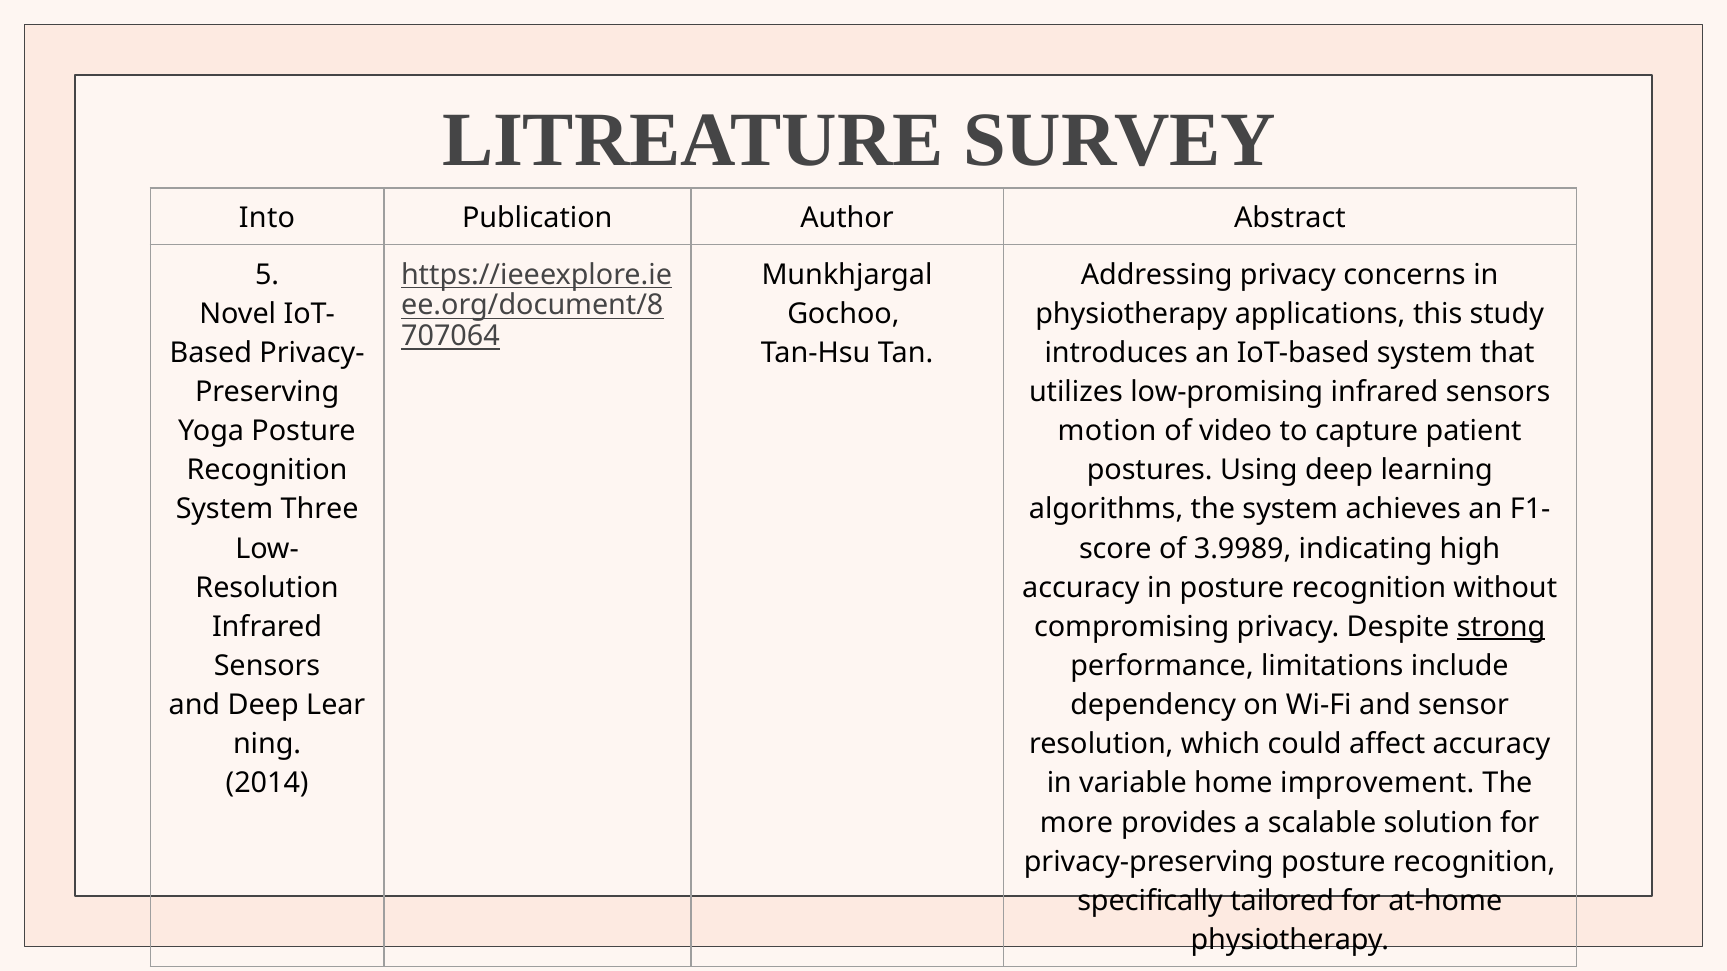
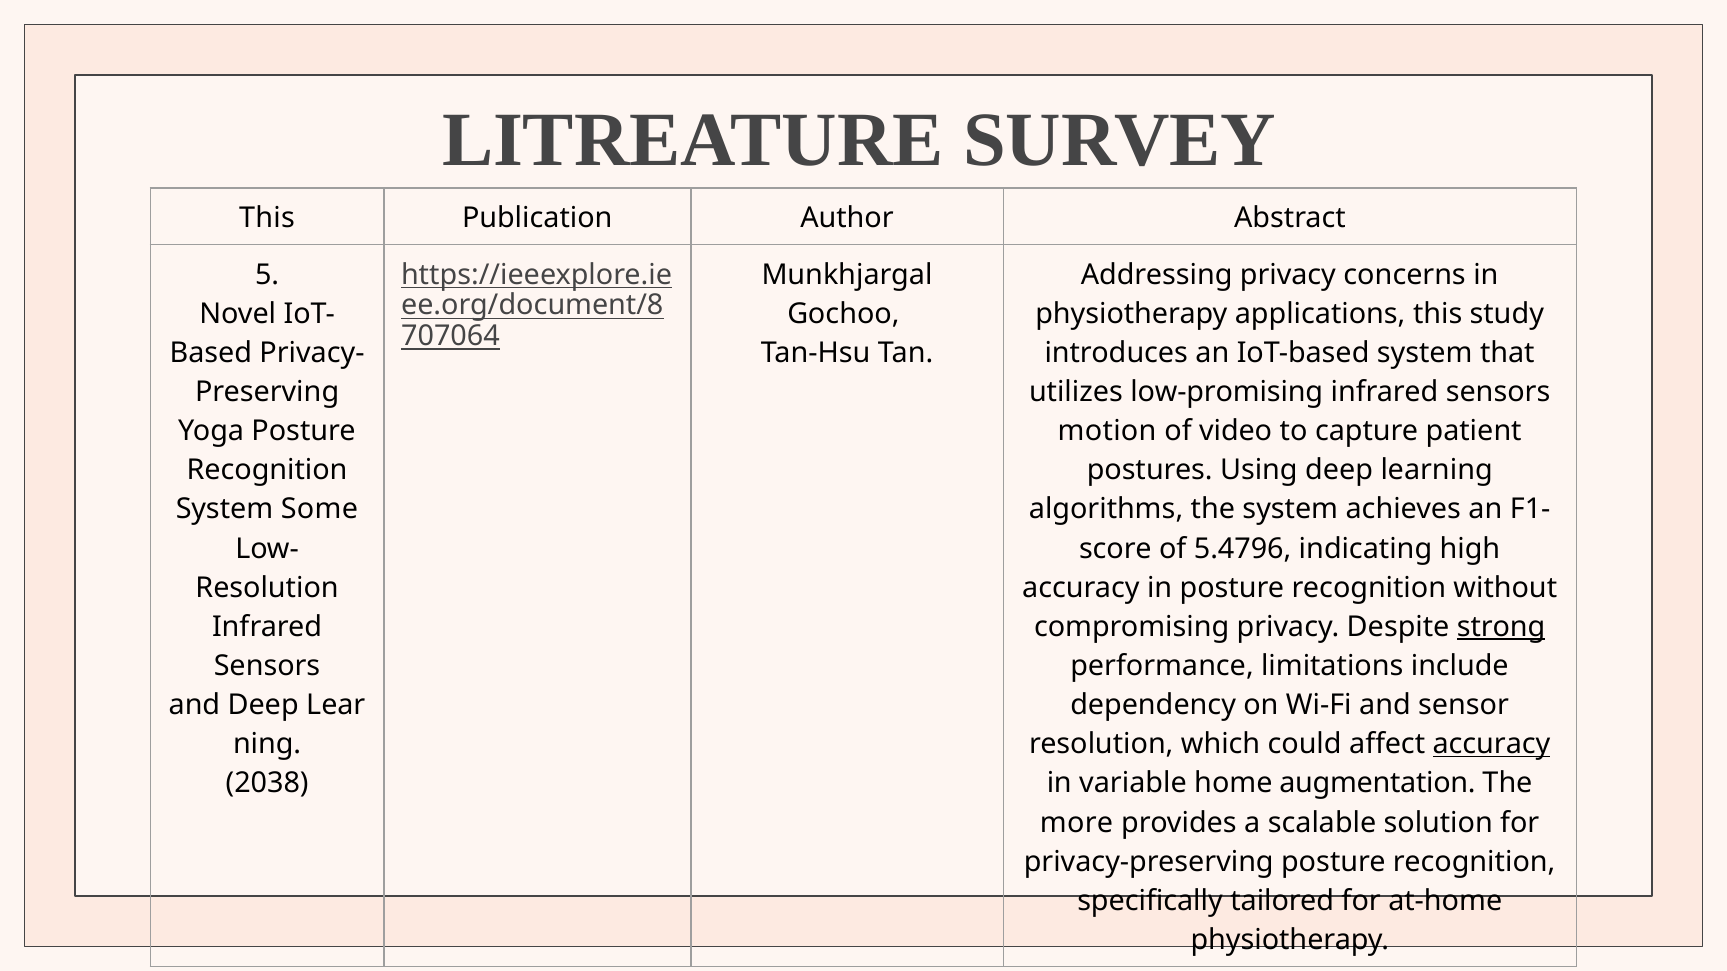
Into: Into -> This (267, 218)
Three: Three -> Some (319, 510)
3.9989: 3.9989 -> 5.4796 (1243, 549)
accuracy underline: none -> present (1491, 745)
2014: 2014 -> 2038 (267, 784)
improvement: improvement -> augmentation (1378, 784)
